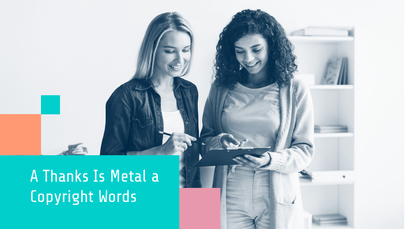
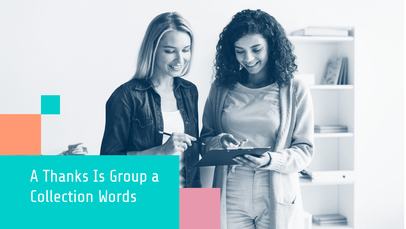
Metal: Metal -> Group (128, 176)
Copyright: Copyright -> Collection (62, 196)
